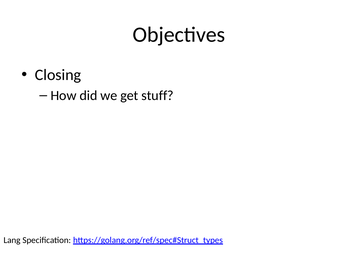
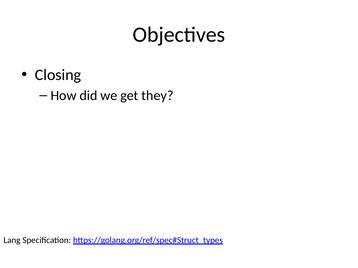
stuff: stuff -> they (157, 96)
